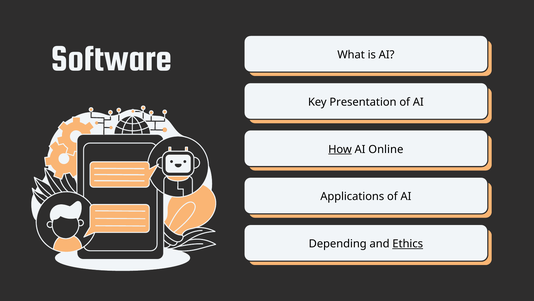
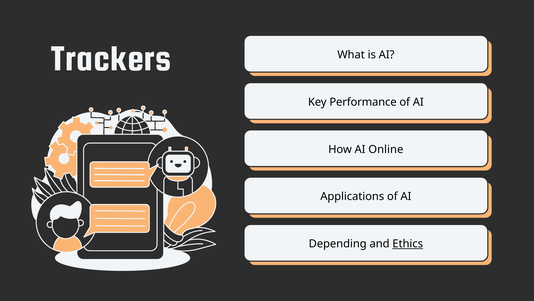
Software: Software -> Trackers (111, 58)
Presentation: Presentation -> Performance (363, 102)
How underline: present -> none (340, 149)
